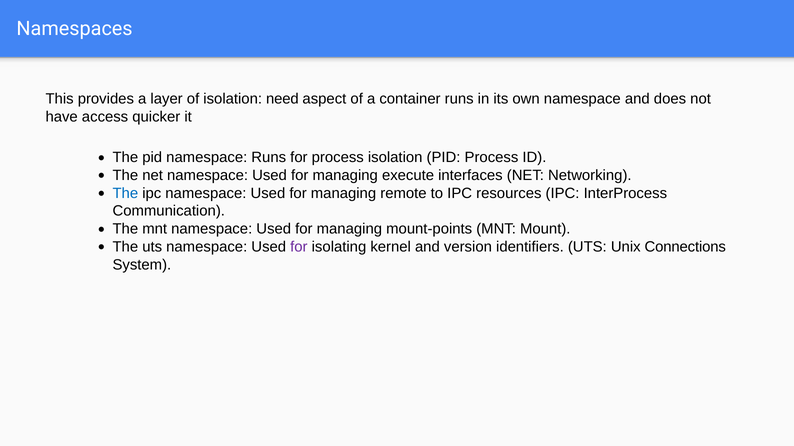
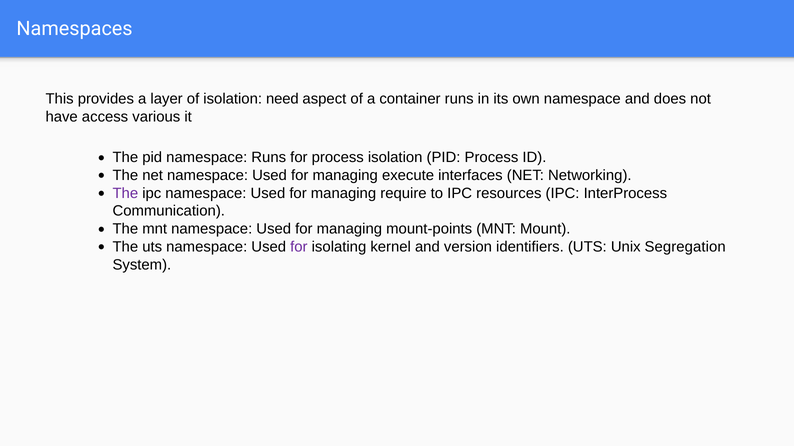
quicker: quicker -> various (156, 117)
The colour: blue -> purple (125, 194)
remote: remote -> require (403, 194)
Connections: Connections -> Segregation (685, 247)
